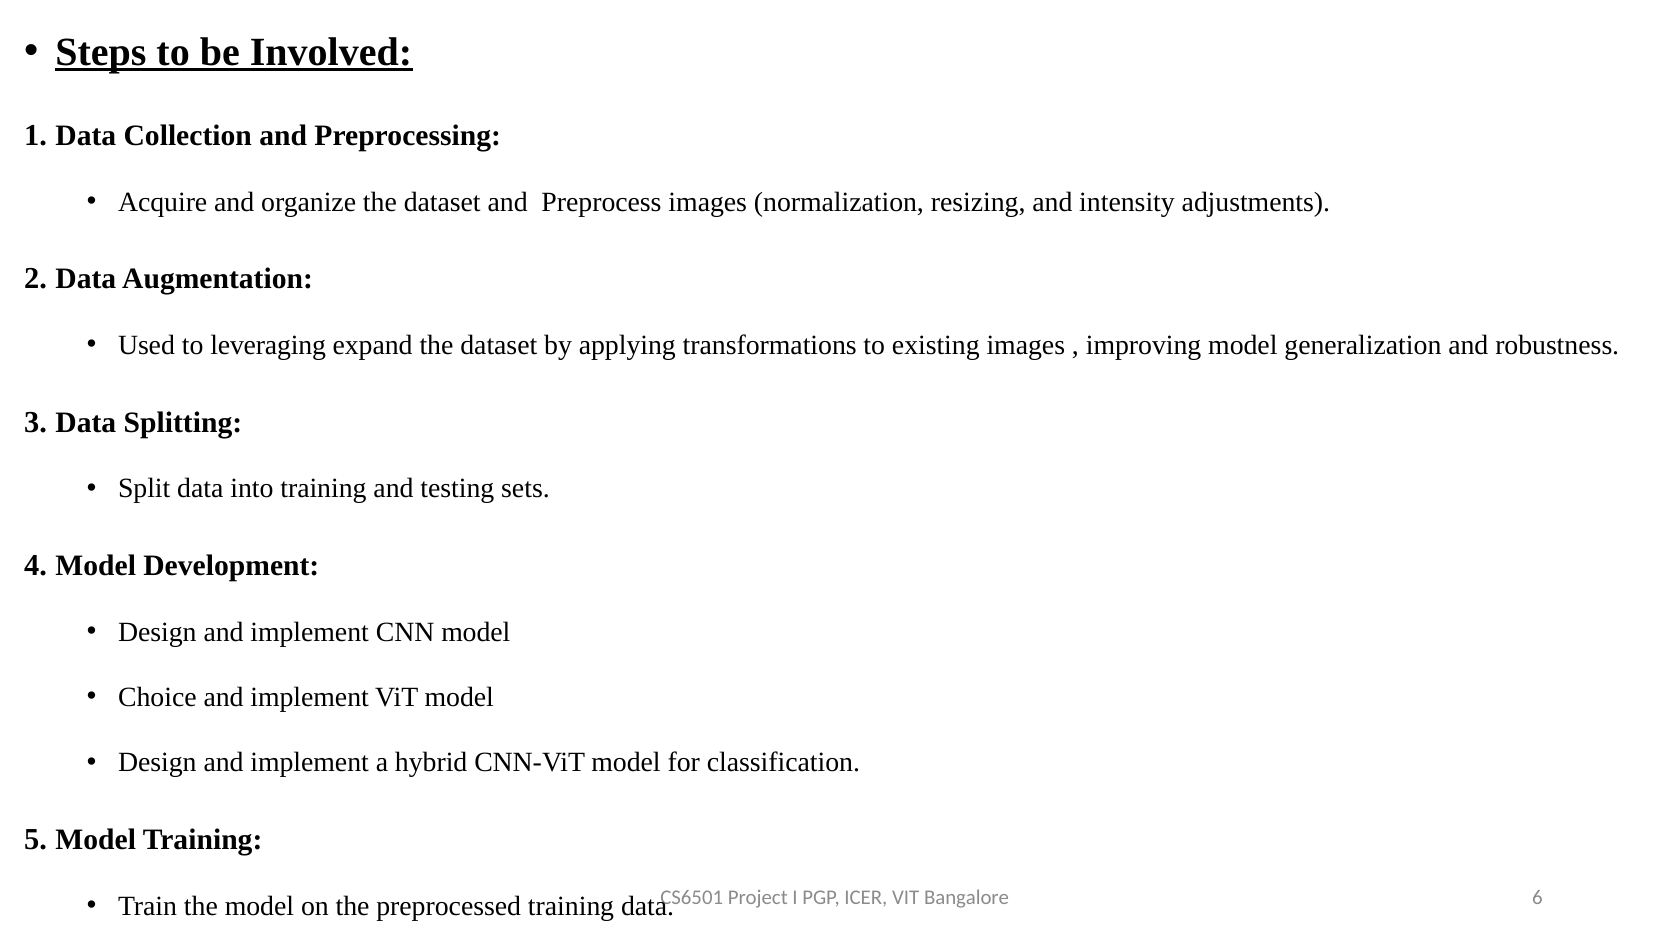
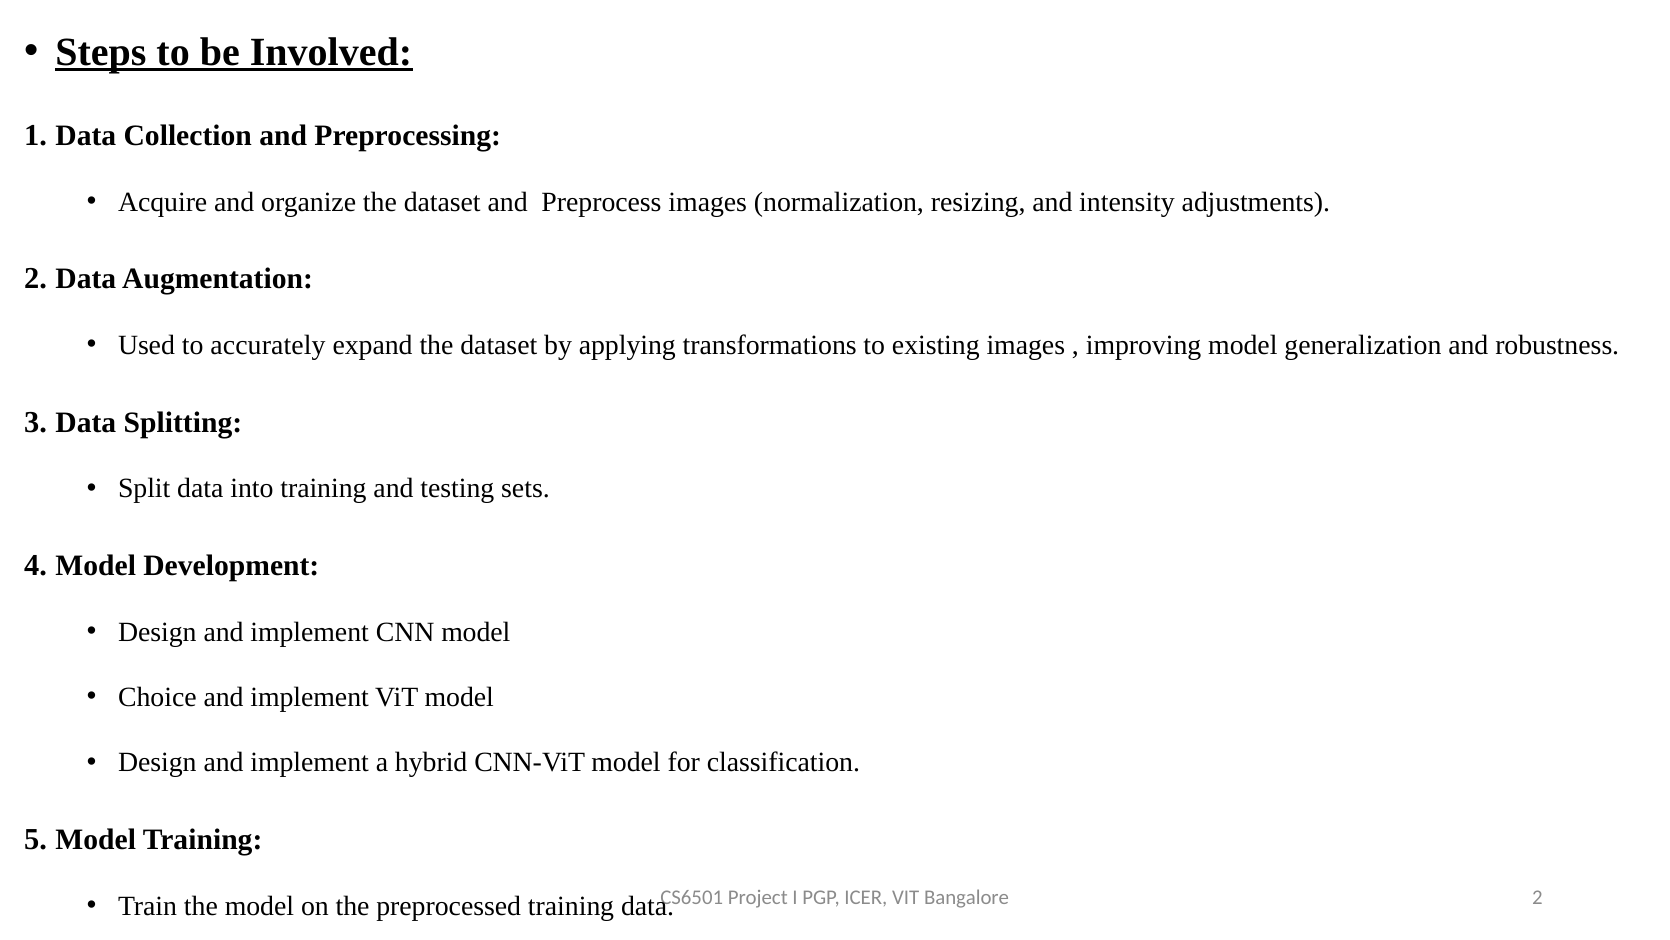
leveraging: leveraging -> accurately (268, 345)
Bangalore 6: 6 -> 2 (1537, 897)
